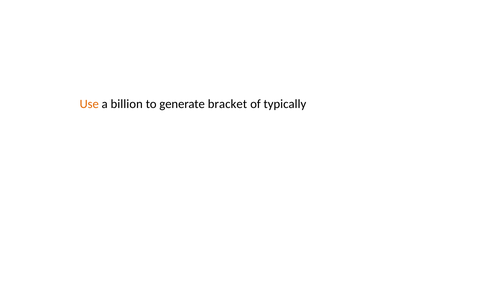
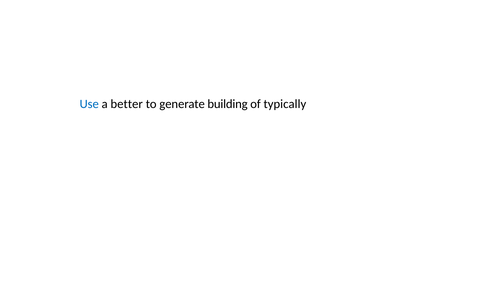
Use colour: orange -> blue (89, 104)
billion: billion -> better (127, 104)
bracket: bracket -> building (228, 104)
